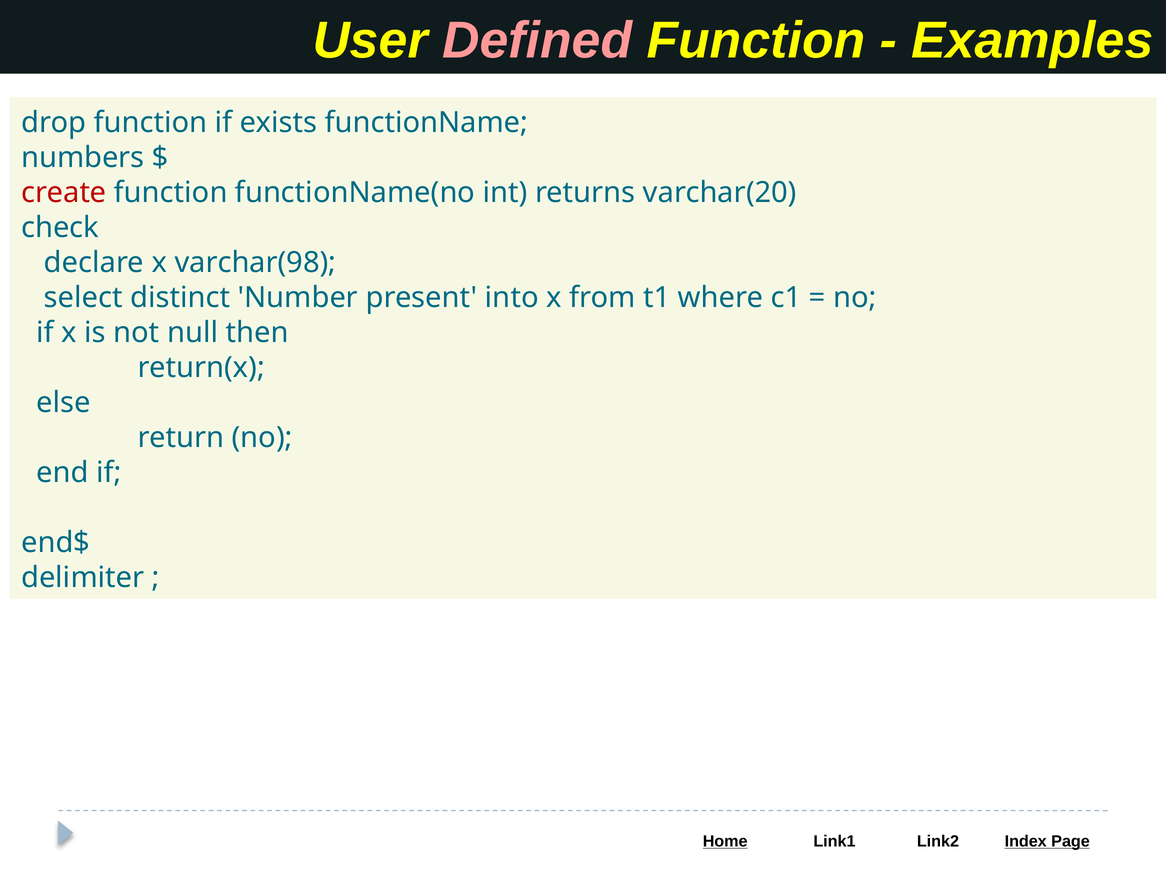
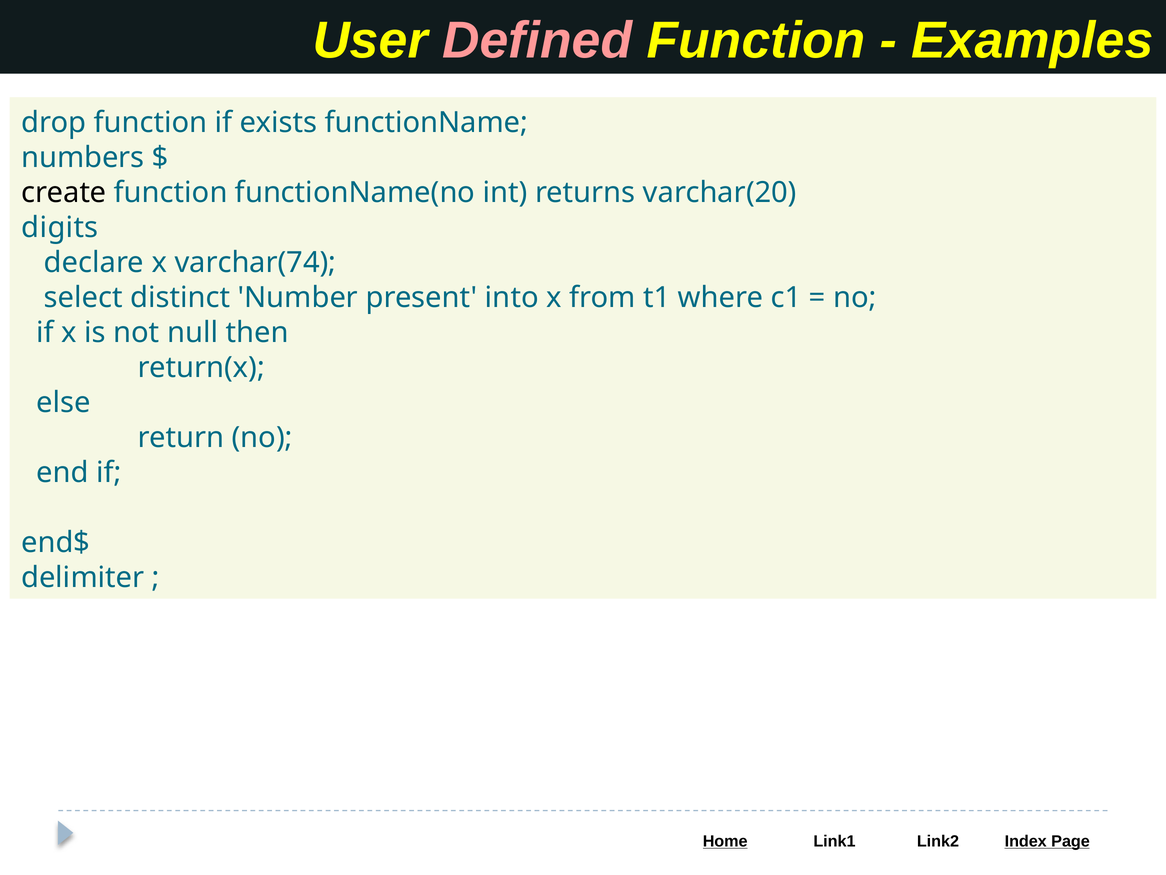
create colour: red -> black (64, 192)
check: check -> digits (60, 227)
varchar(98: varchar(98 -> varchar(74 (255, 262)
